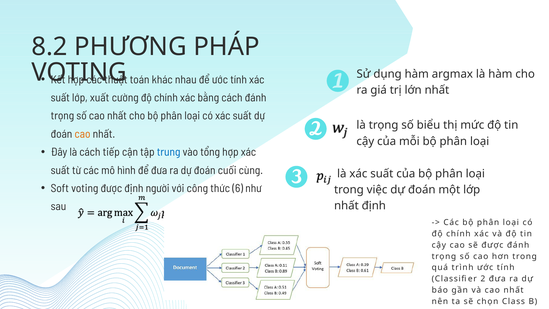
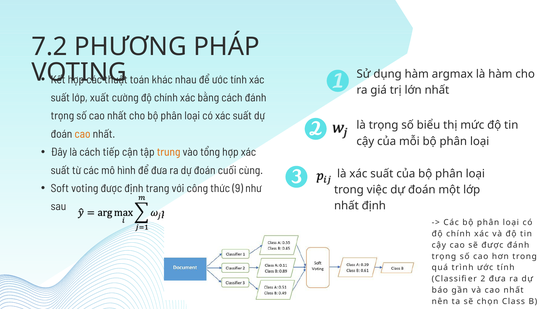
8.2: 8.2 -> 7.2 (50, 47)
trung colour: blue -> orange (169, 152)
người: người -> trang (157, 188)
6: 6 -> 9 (238, 188)
